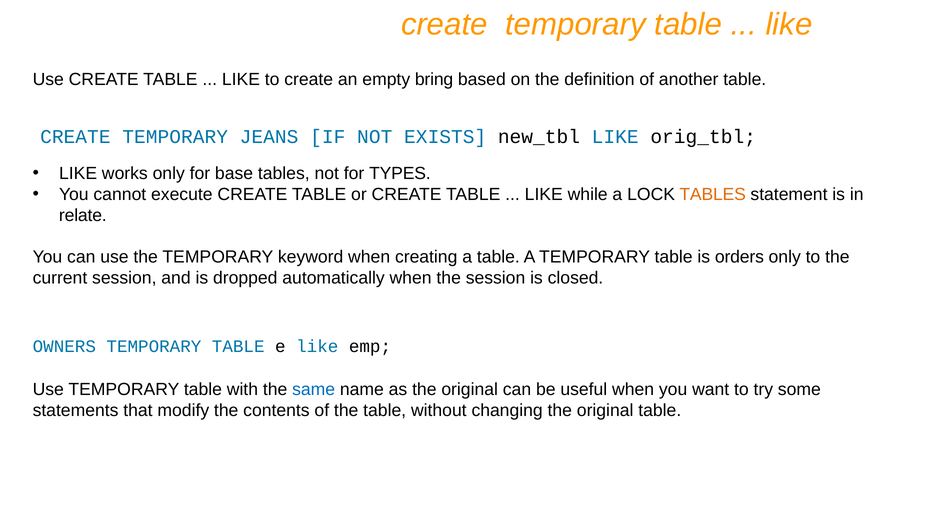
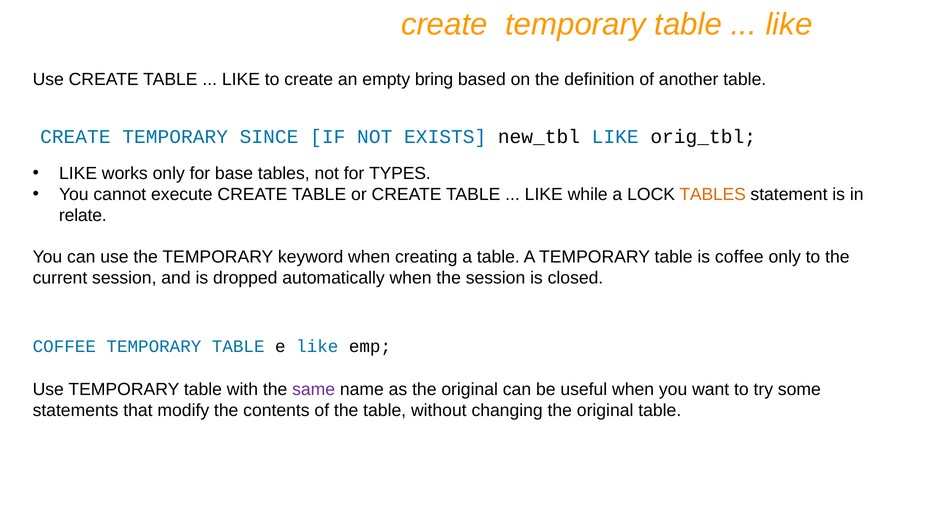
JEANS: JEANS -> SINCE (269, 137)
is orders: orders -> coffee (739, 257)
OWNERS: OWNERS -> COFFEE (64, 346)
same colour: blue -> purple (314, 390)
